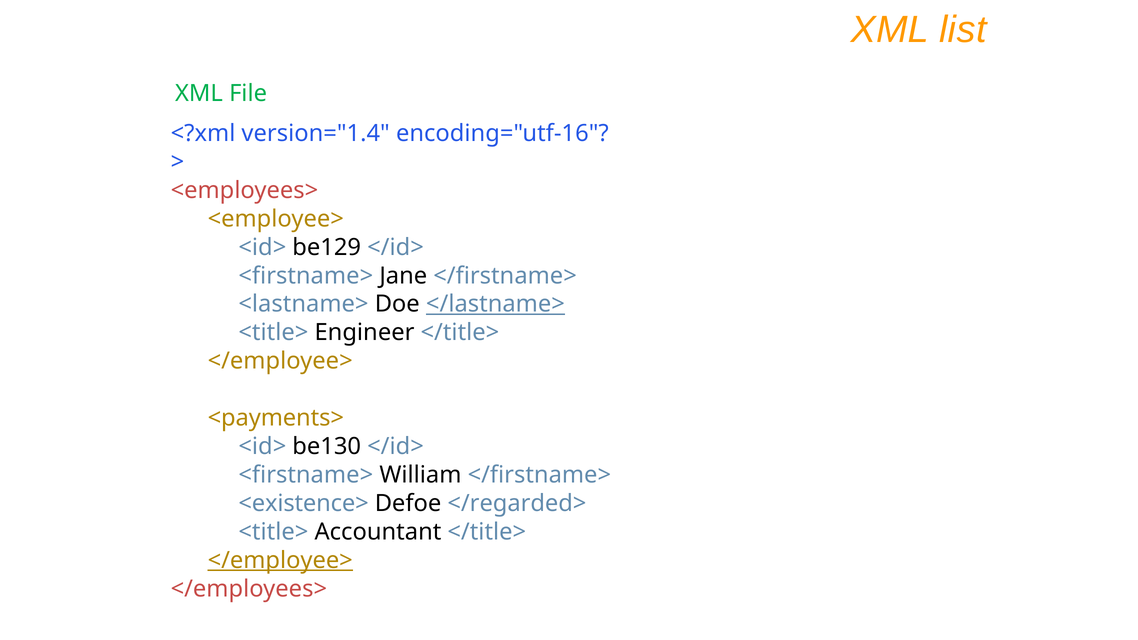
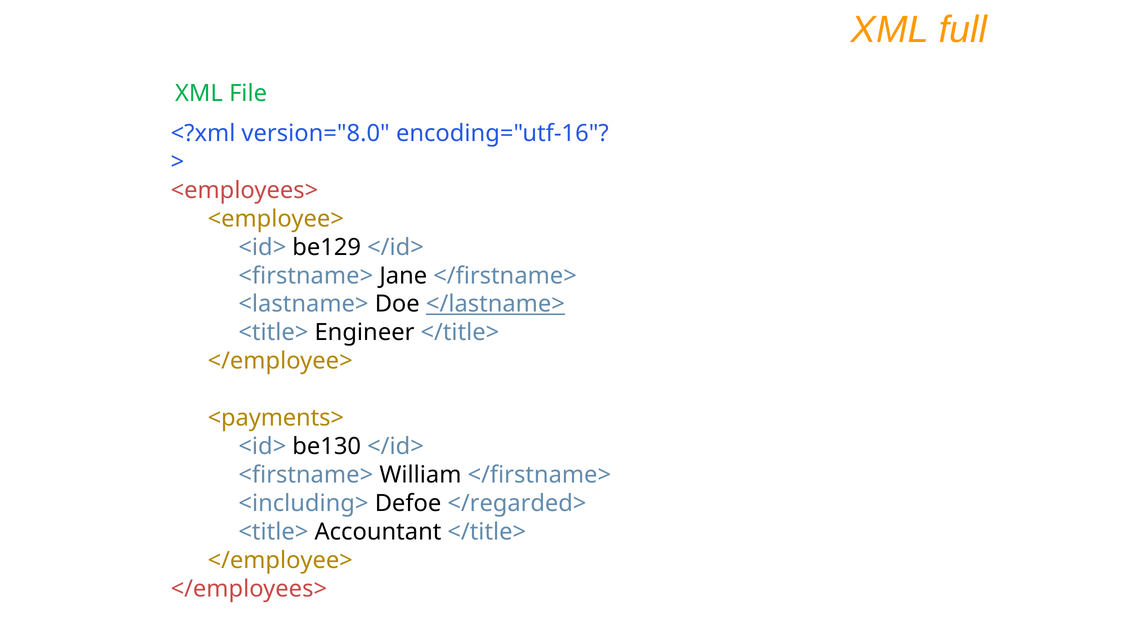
list: list -> full (963, 30)
version="1.4: version="1.4 -> version="8.0 (316, 133)
<existence>: <existence> -> <including> (303, 503)
</employee> underline: present -> none (280, 560)
